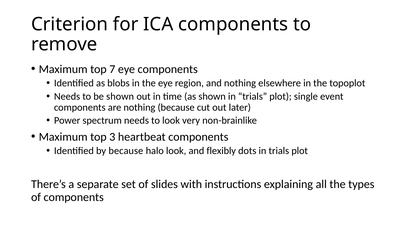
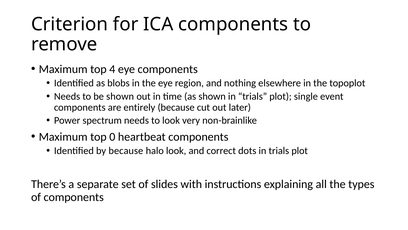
7: 7 -> 4 (112, 69)
are nothing: nothing -> entirely (139, 107)
3: 3 -> 0 (112, 136)
flexibly: flexibly -> correct (221, 151)
